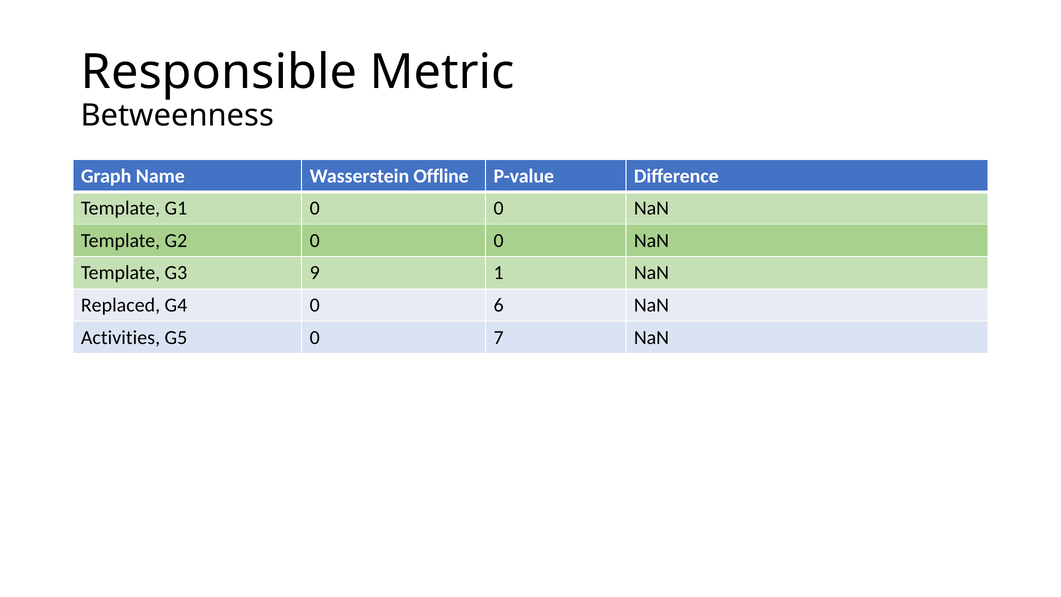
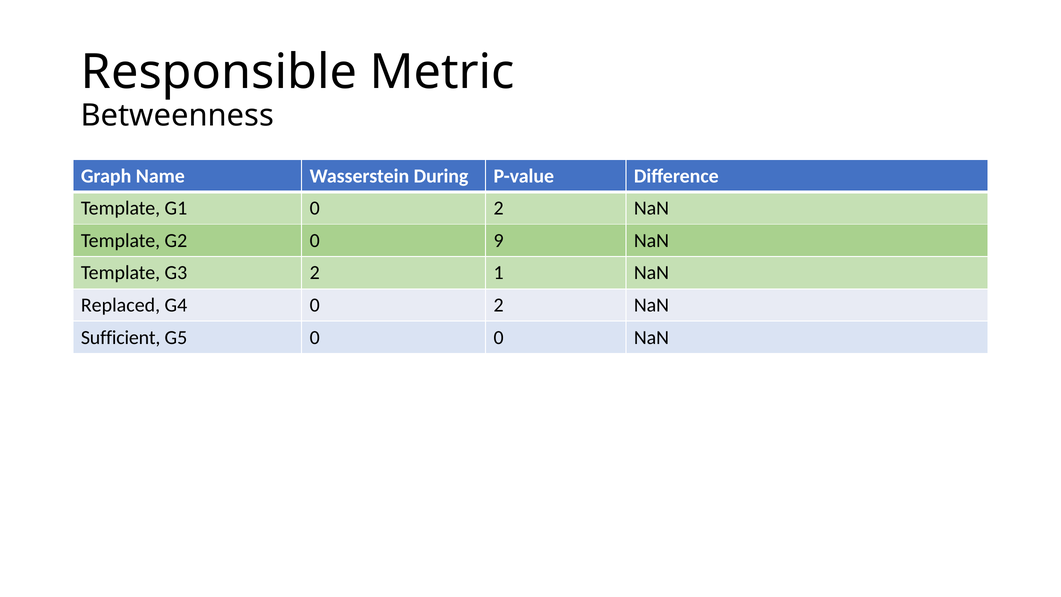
Offline: Offline -> During (441, 176)
G1 0 0: 0 -> 2 (499, 208)
G2 0 0: 0 -> 9 (499, 241)
G3 9: 9 -> 2 (315, 273)
G4 0 6: 6 -> 2 (499, 305)
Activities: Activities -> Sufficient (121, 337)
0 7: 7 -> 0 (499, 337)
